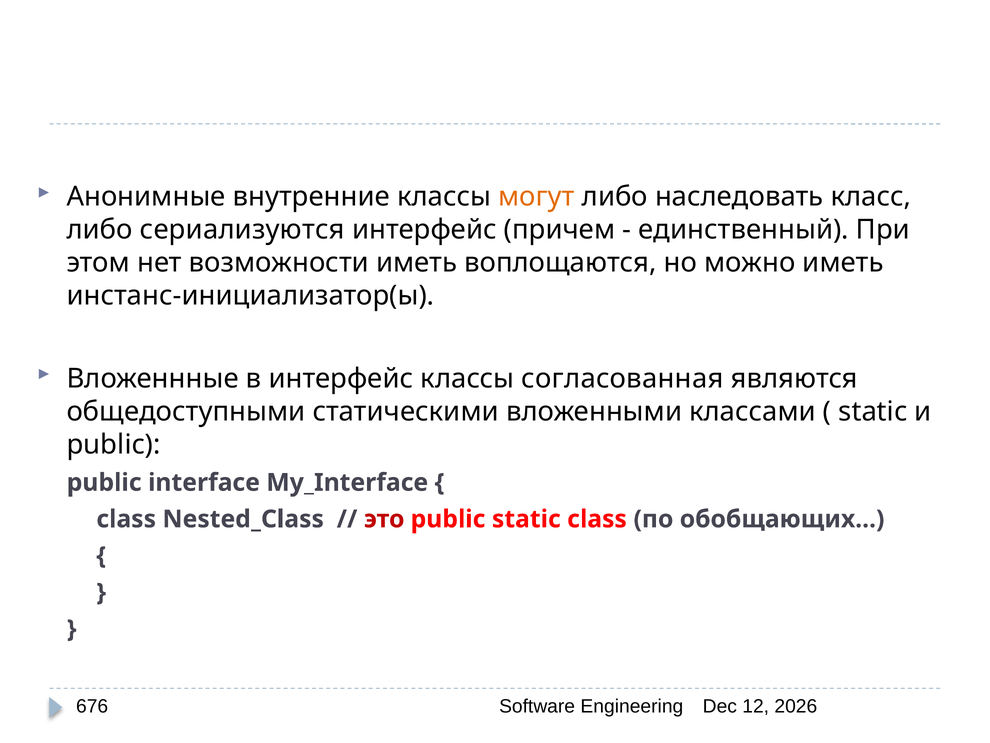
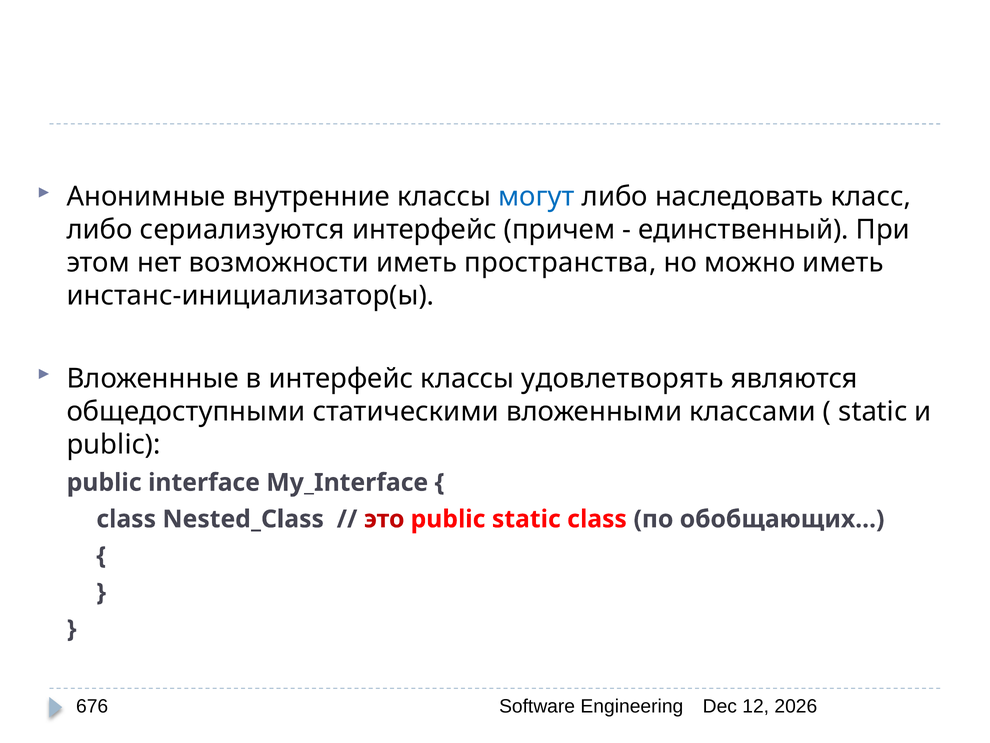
могут colour: orange -> blue (536, 197)
воплощаются: воплощаются -> пространства (560, 263)
согласованная: согласованная -> удовлетворять (622, 378)
